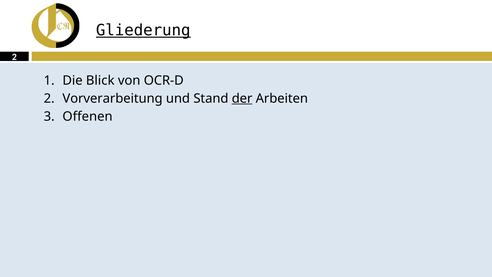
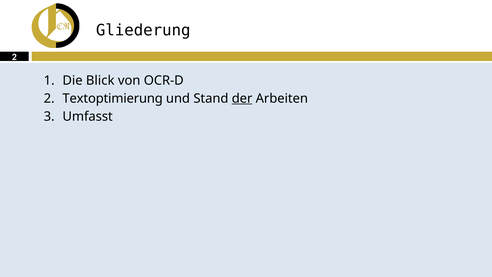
Gliederung underline: present -> none (143, 30)
Vorverarbeitung: Vorverarbeitung -> Textoptimierung (113, 98)
Offenen: Offenen -> Umfasst (88, 116)
